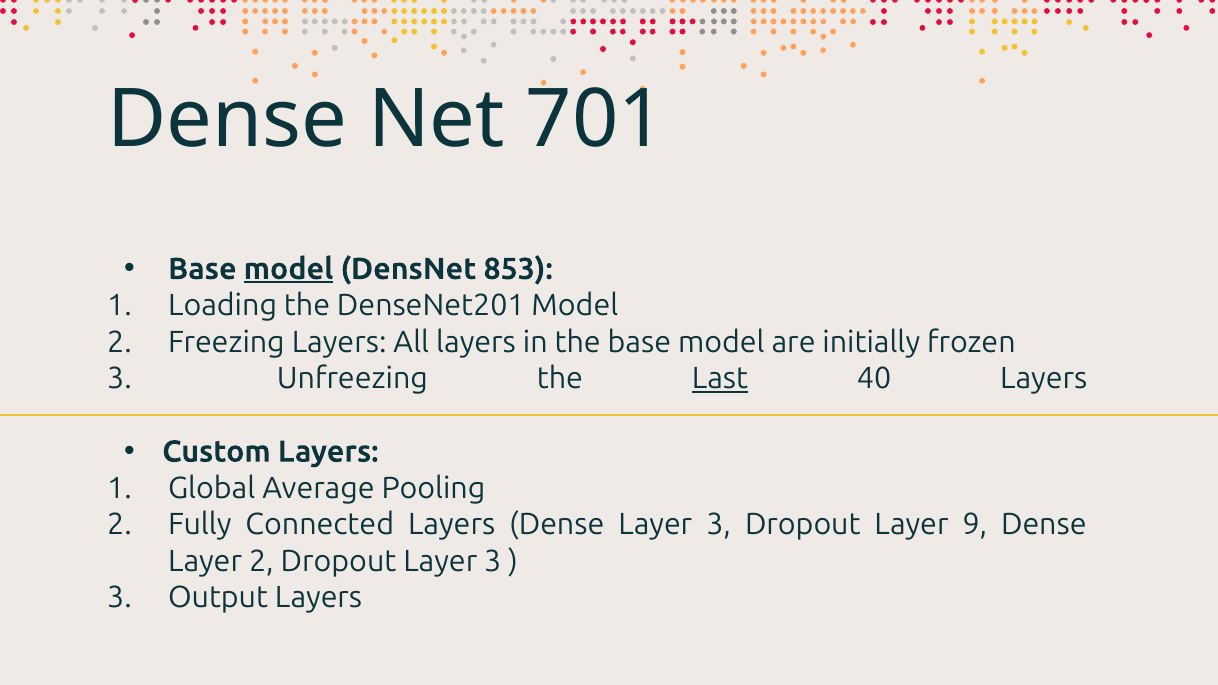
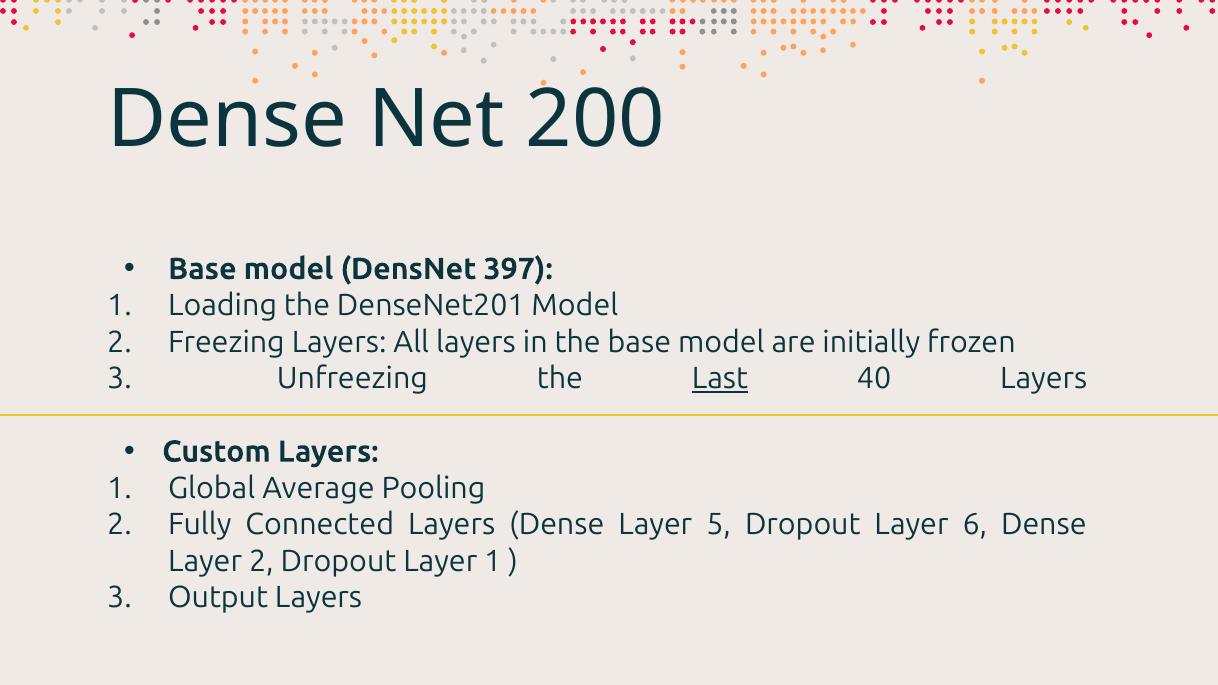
701: 701 -> 200 (595, 120)
model underline: present -> none (289, 269)
853: 853 -> 397 (518, 269)
Dense Layer 3: 3 -> 5 (719, 525)
9: 9 -> 6 (975, 525)
Dropout Layer 3: 3 -> 1 (493, 561)
